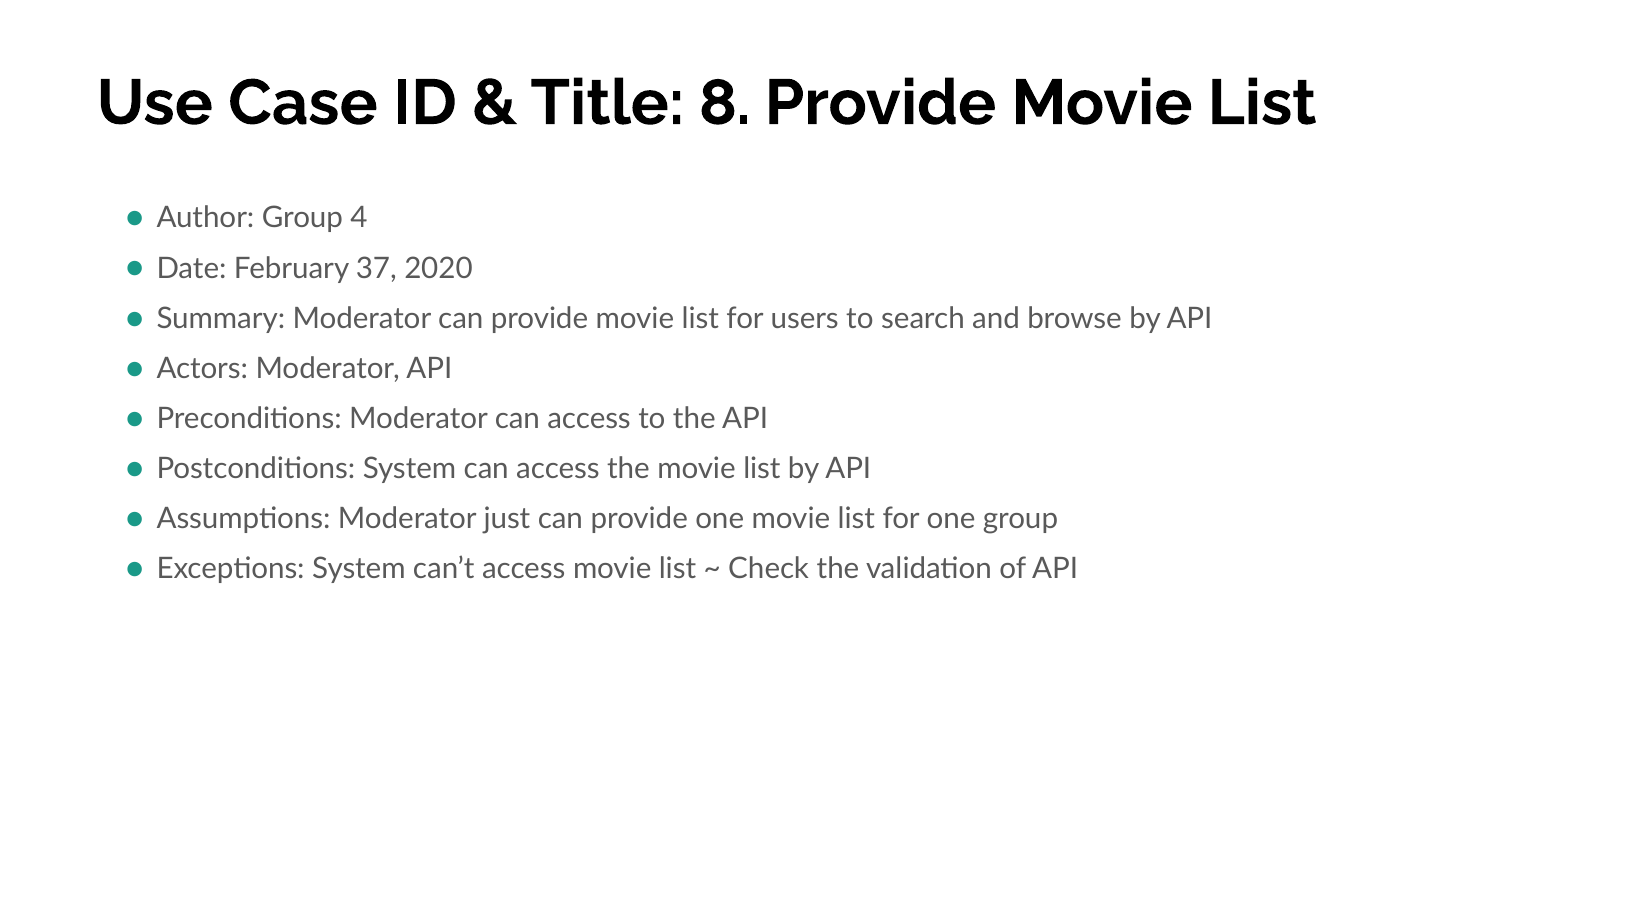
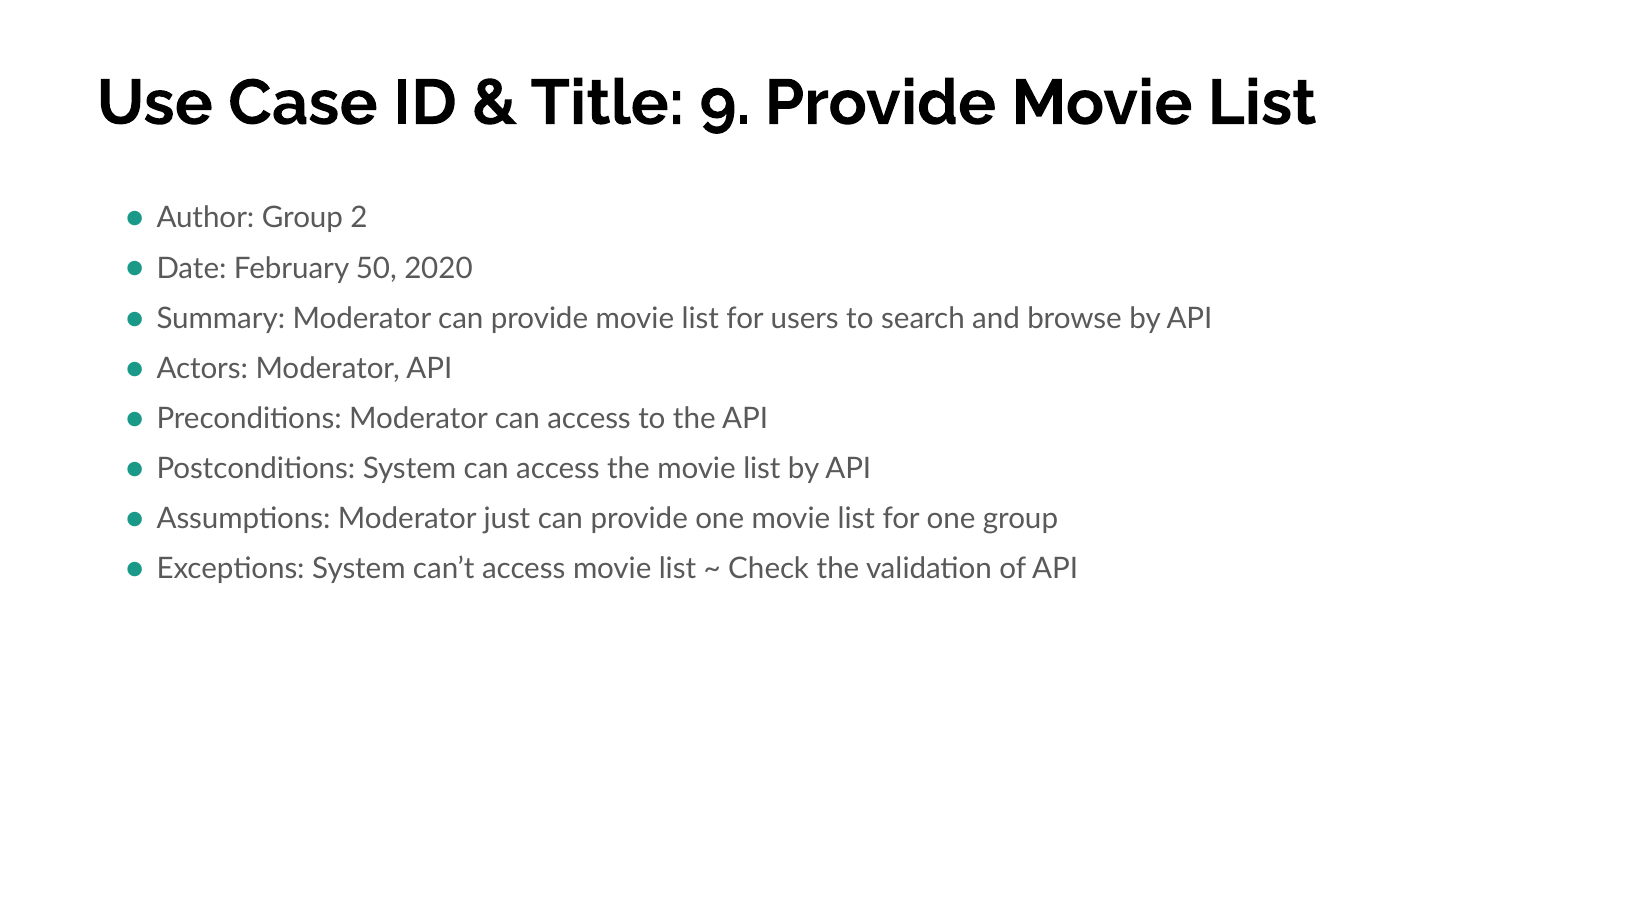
8: 8 -> 9 (725, 103)
4: 4 -> 2 (359, 218)
37: 37 -> 50 (376, 268)
